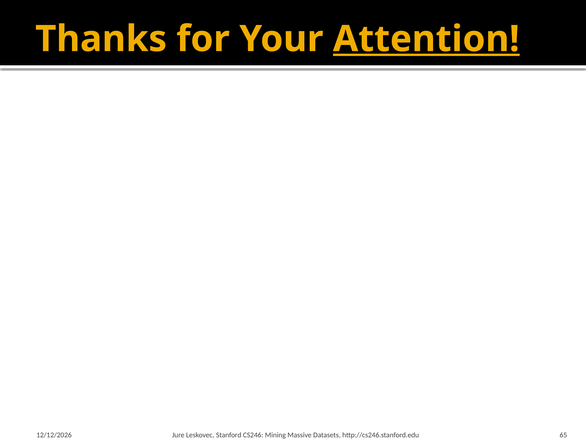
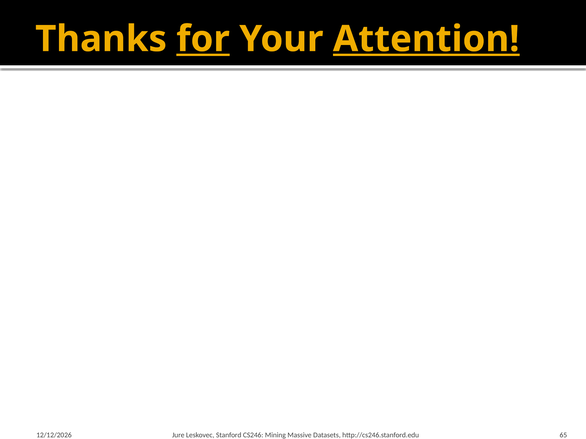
for underline: none -> present (203, 39)
